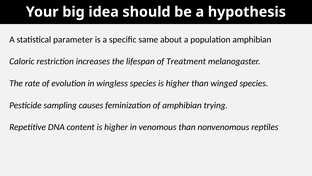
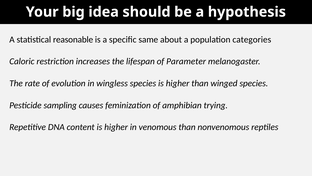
parameter: parameter -> reasonable (73, 39)
population amphibian: amphibian -> categories (252, 39)
Treatment: Treatment -> Parameter (186, 61)
